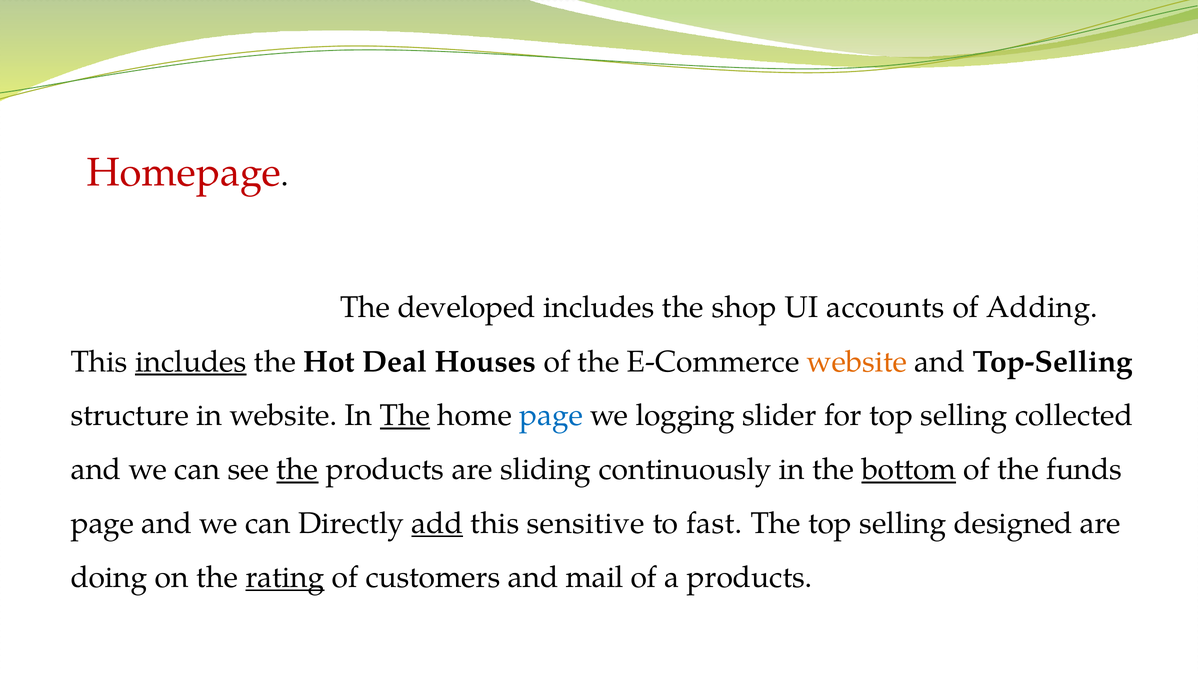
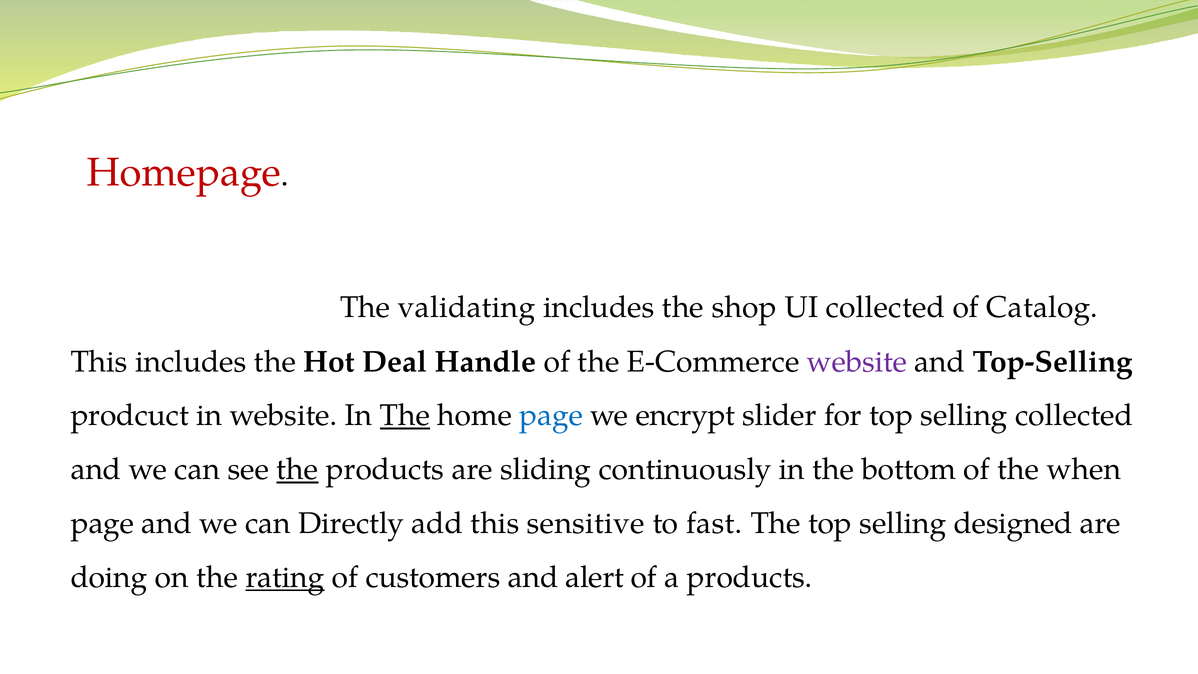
developed: developed -> validating (466, 307)
UI accounts: accounts -> collected (885, 307)
Adding: Adding -> Catalog (1042, 307)
includes underline: present -> none (191, 362)
Houses: Houses -> Handle (485, 362)
website colour: orange -> purple (857, 362)
structure: structure -> prodcuct (130, 415)
logging: logging -> encrypt (685, 415)
bottom underline: present -> none (909, 469)
funds: funds -> when (1084, 469)
add underline: present -> none (437, 523)
mail: mail -> alert (595, 577)
